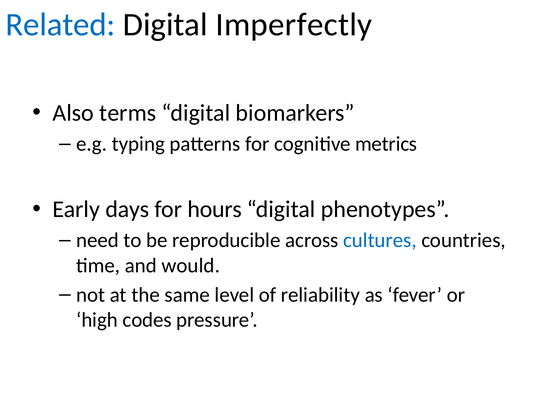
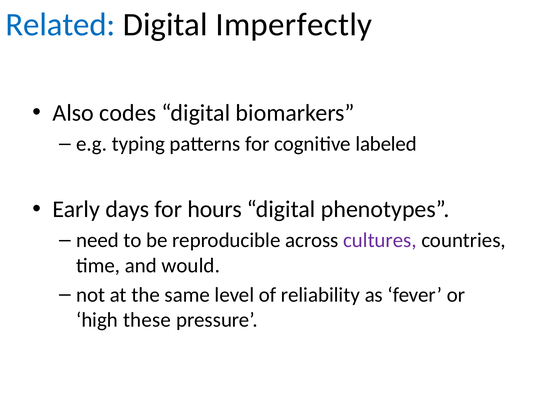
terms: terms -> codes (128, 113)
metrics: metrics -> labeled (386, 144)
cultures colour: blue -> purple (380, 240)
codes: codes -> these (147, 320)
